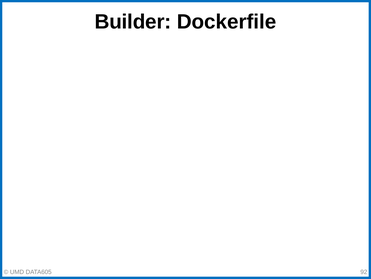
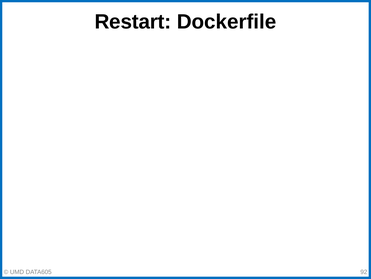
Builder: Builder -> Restart (133, 22)
